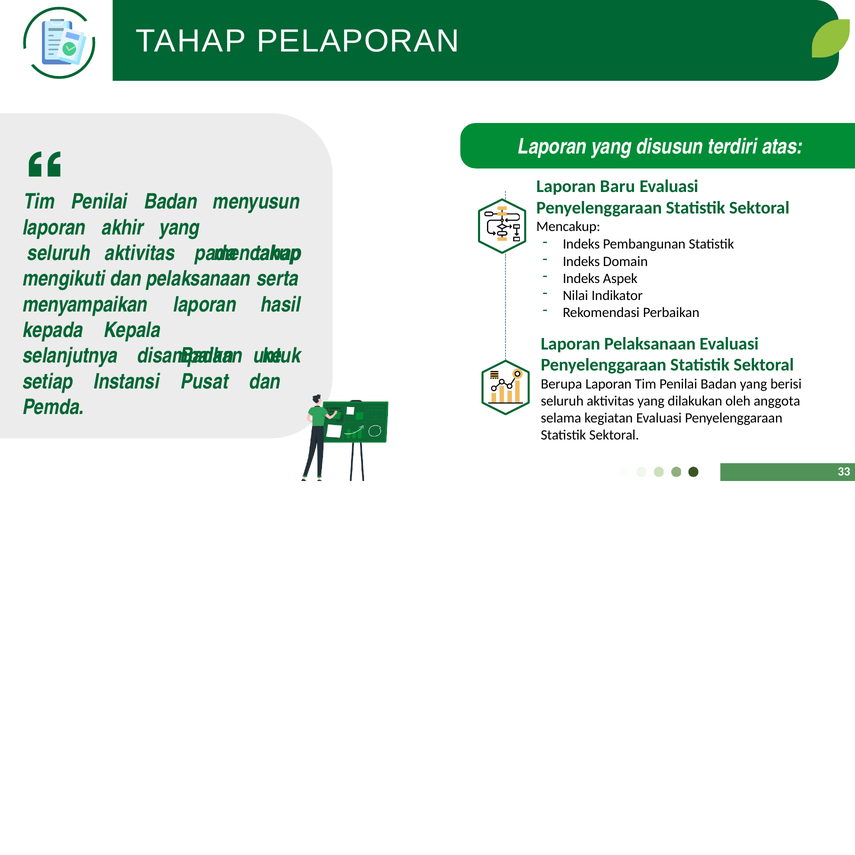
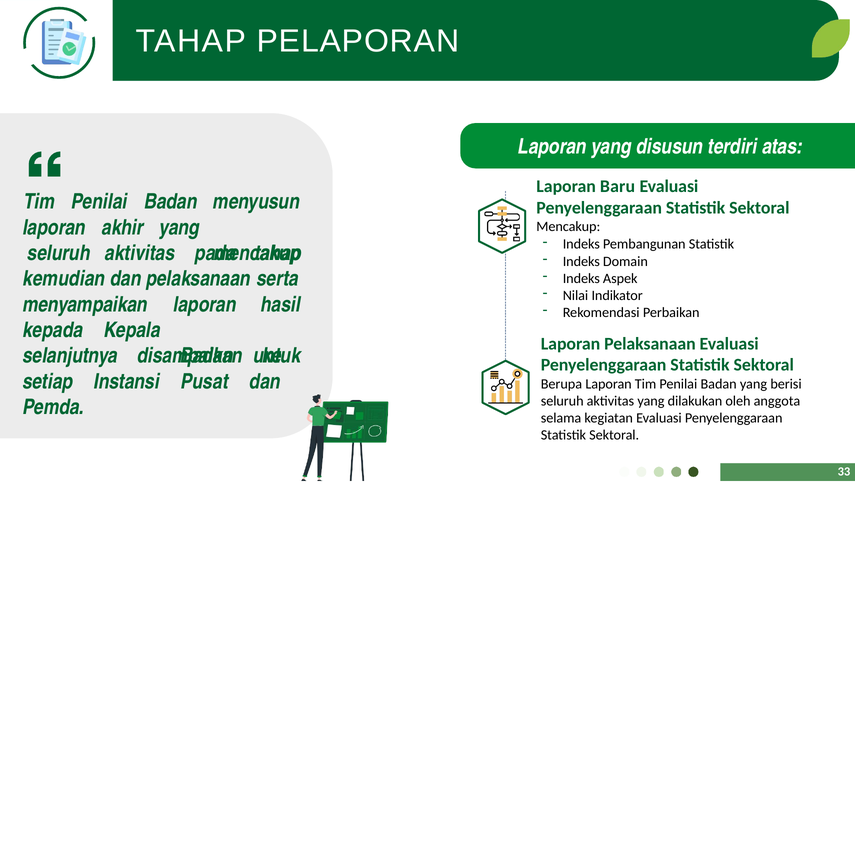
mengikuti: mengikuti -> kemudian (64, 279)
